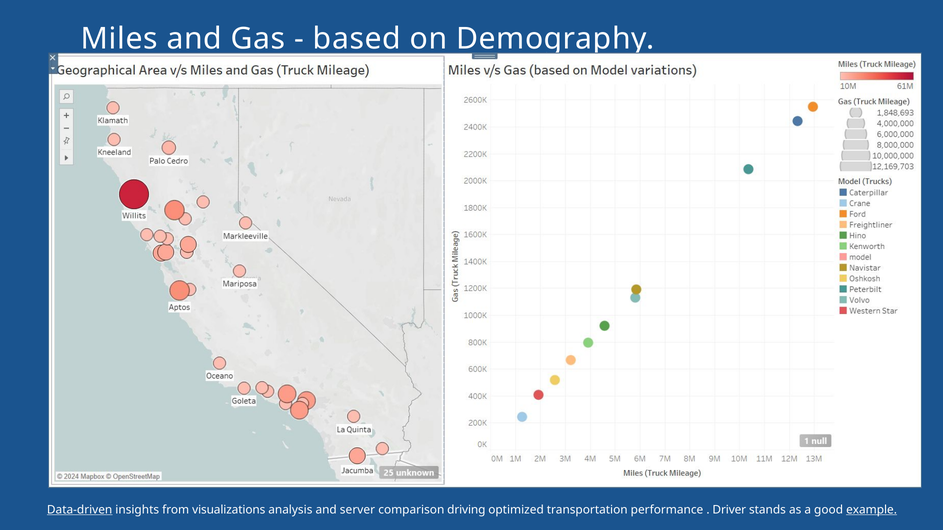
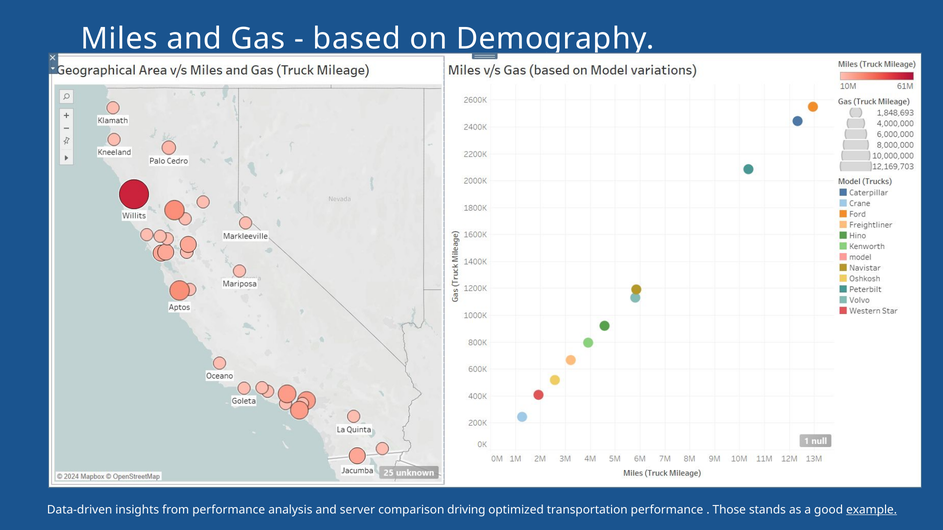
Data-driven underline: present -> none (80, 510)
from visualizations: visualizations -> performance (229, 510)
Driver: Driver -> Those (729, 510)
